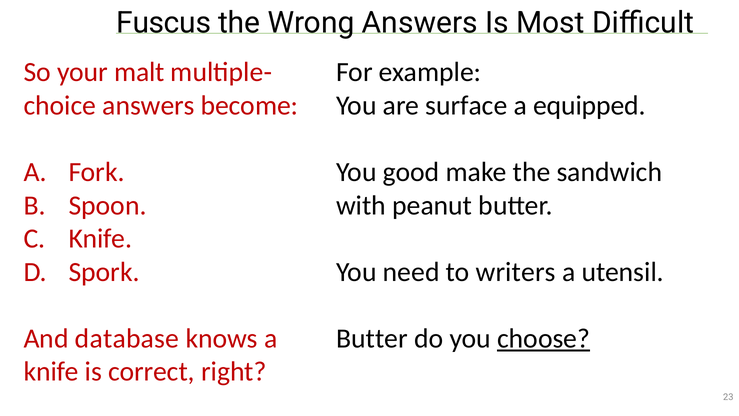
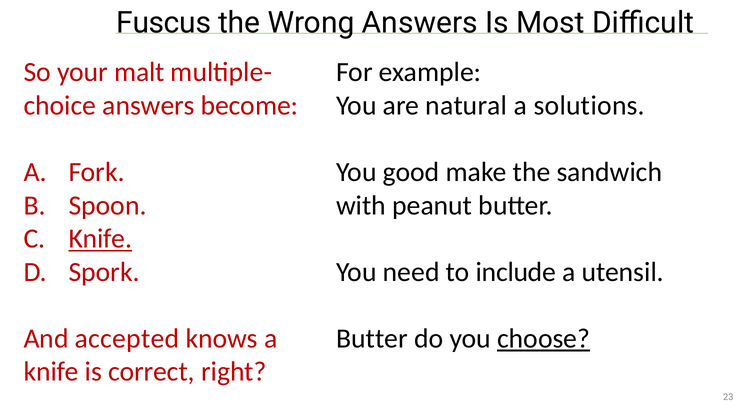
surface: surface -> natural (466, 105)
equipped: equipped -> solutions (589, 105)
Knife underline: none -> present (100, 238)
writers: writers -> include (516, 272)
database: database -> accepted (127, 338)
